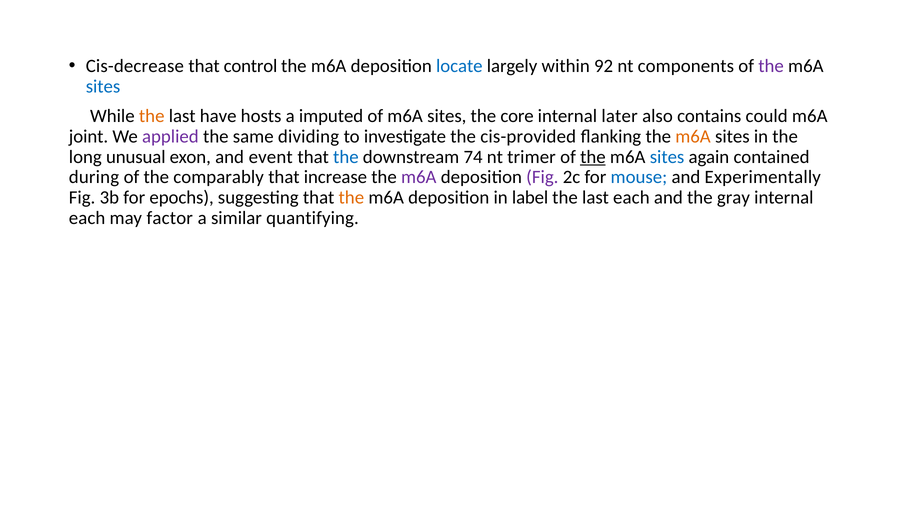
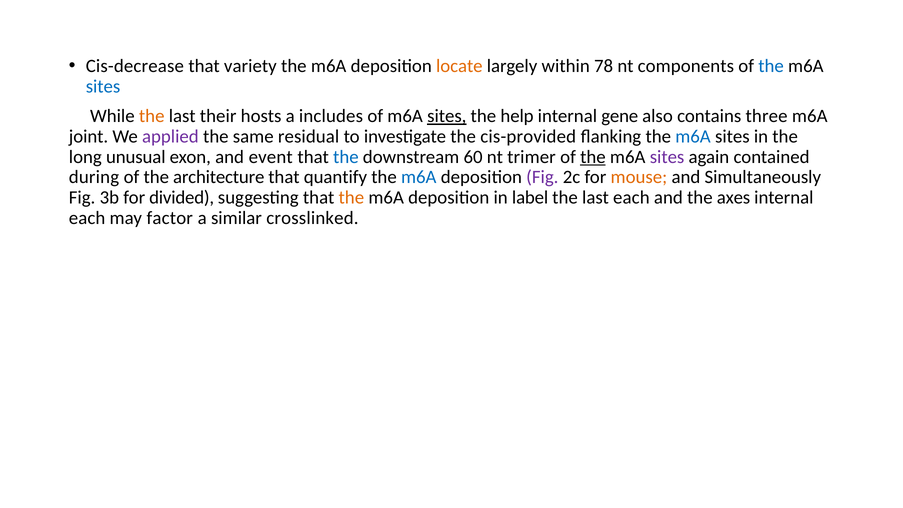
control: control -> variety (250, 66)
locate colour: blue -> orange (459, 66)
92: 92 -> 78 (604, 66)
the colour: purple -> blue (771, 66)
have: have -> their (218, 116)
imputed: imputed -> includes (331, 116)
sites underline: none -> present (447, 116)
core: core -> help (517, 116)
later: later -> gene (620, 116)
could: could -> three (767, 116)
dividing: dividing -> residual (309, 136)
m6A colour: orange -> blue (693, 136)
74: 74 -> 60 (473, 157)
sites colour: blue -> purple (667, 157)
comparably: comparably -> architecture (219, 177)
increase: increase -> quantify (335, 177)
m6A colour: purple -> blue (419, 177)
mouse colour: blue -> orange (639, 177)
Experimentally: Experimentally -> Simultaneously (763, 177)
epochs: epochs -> divided (182, 197)
gray: gray -> axes (734, 197)
quantifying: quantifying -> crosslinked (312, 218)
